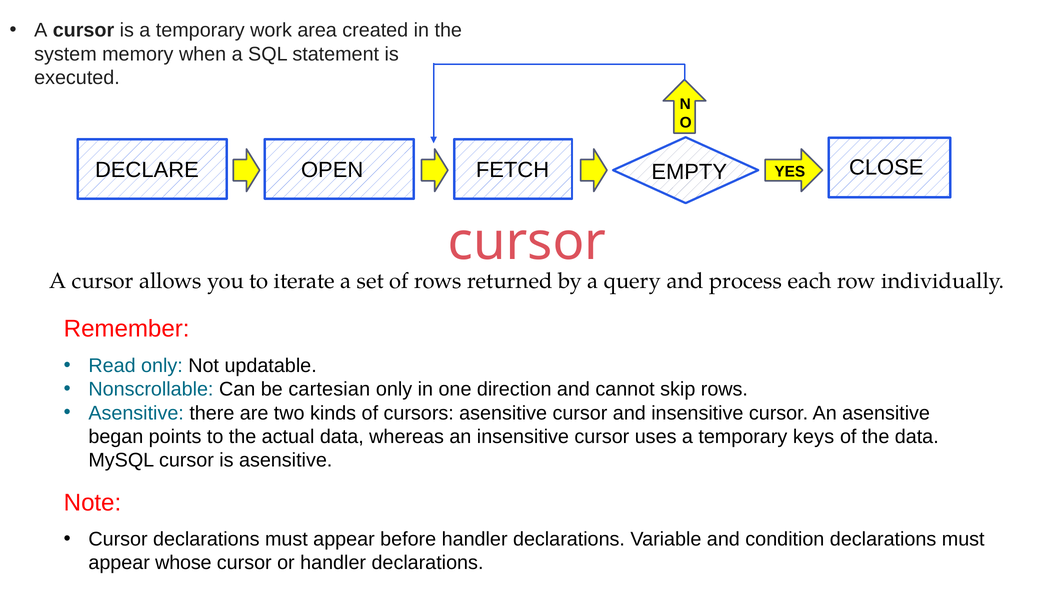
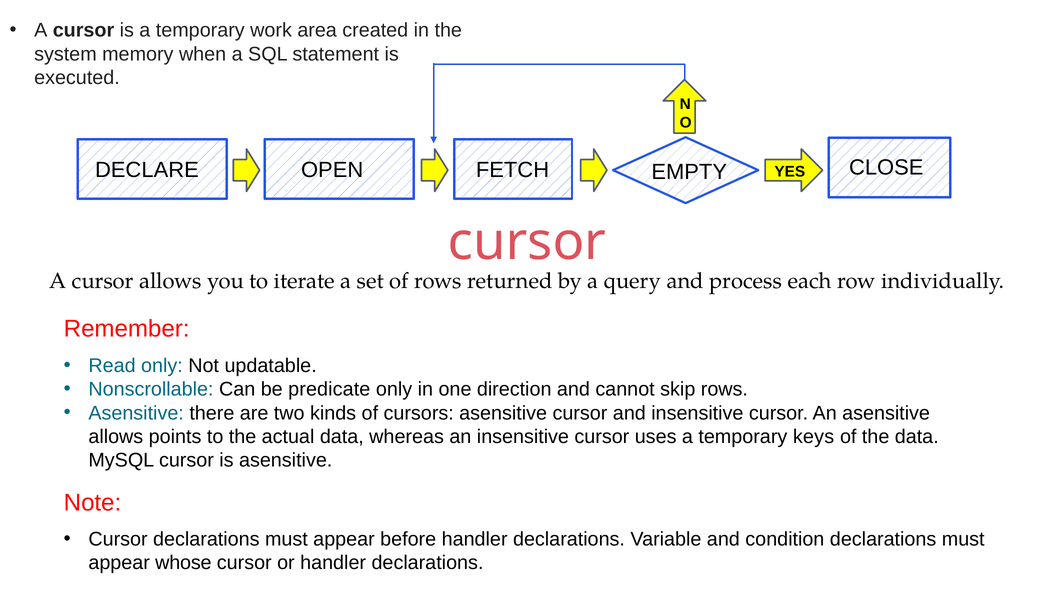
cartesian: cartesian -> predicate (329, 389)
began: began -> allows (116, 437)
